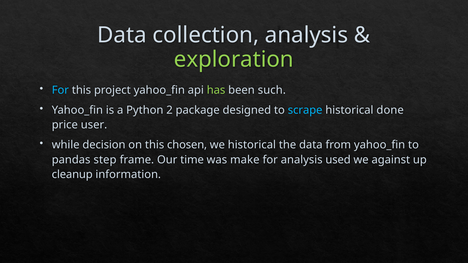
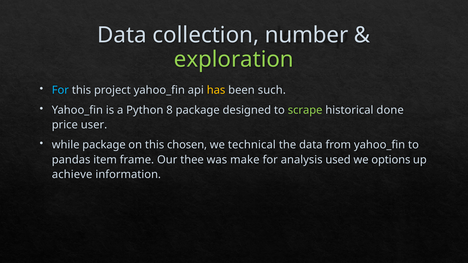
collection analysis: analysis -> number (307, 35)
has colour: light green -> yellow (216, 90)
2: 2 -> 8 (170, 110)
scrape colour: light blue -> light green (305, 110)
while decision: decision -> package (104, 145)
we historical: historical -> technical (252, 145)
step: step -> item (105, 160)
time: time -> thee (192, 160)
against: against -> options (391, 160)
cleanup: cleanup -> achieve (72, 175)
